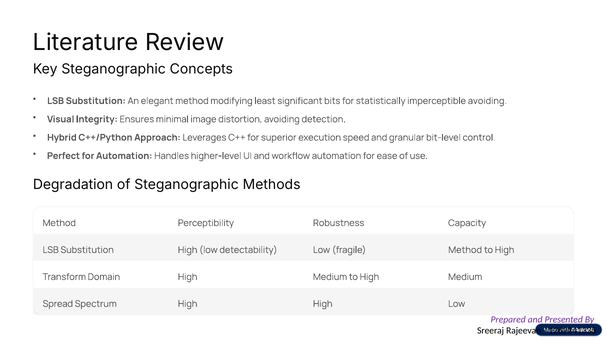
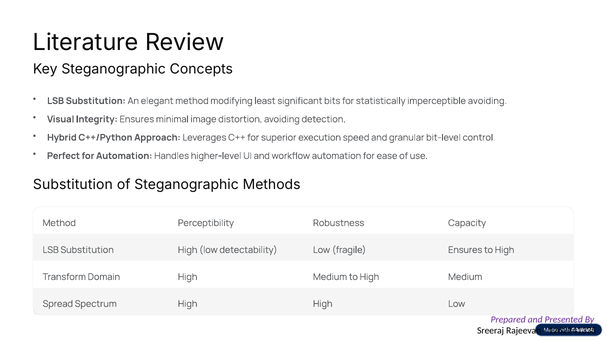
Degradation: Degradation -> Substitution (73, 185)
fragile Method: Method -> Ensures (465, 250)
